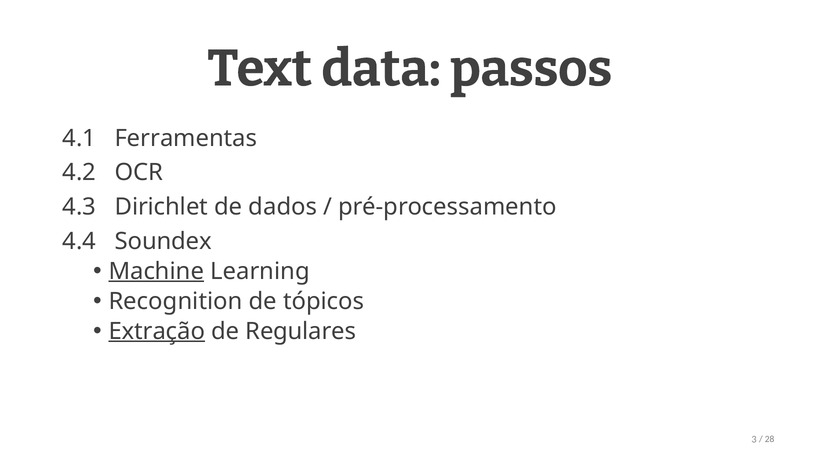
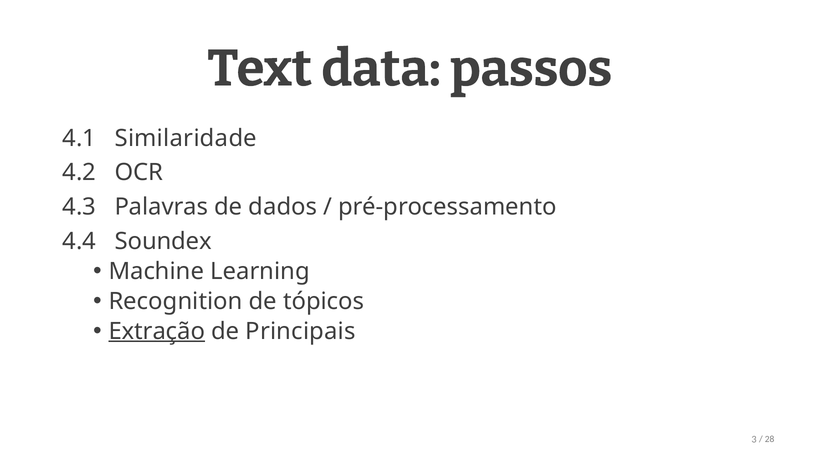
Ferramentas: Ferramentas -> Similaridade (186, 138)
Dirichlet: Dirichlet -> Palavras (161, 207)
Machine underline: present -> none (156, 272)
Regulares: Regulares -> Principais (301, 332)
